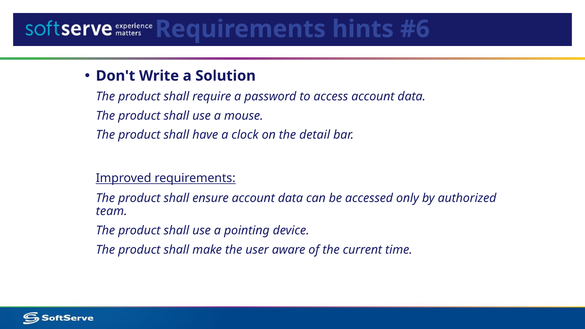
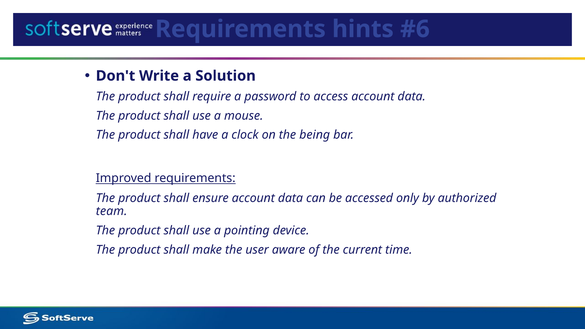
detail: detail -> being (315, 135)
